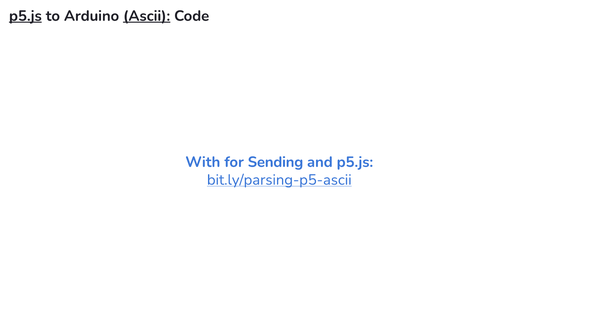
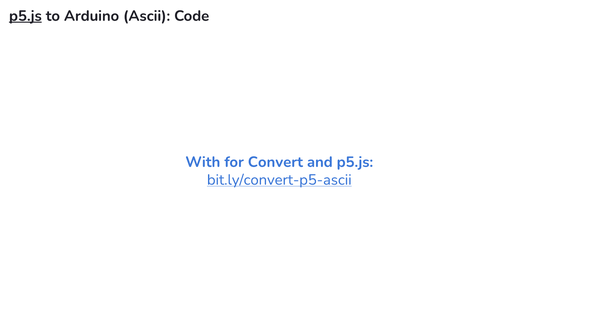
Ascii underline: present -> none (147, 16)
Sending: Sending -> Convert (275, 162)
bit.ly/parsing-p5-ascii: bit.ly/parsing-p5-ascii -> bit.ly/convert-p5-ascii (279, 180)
